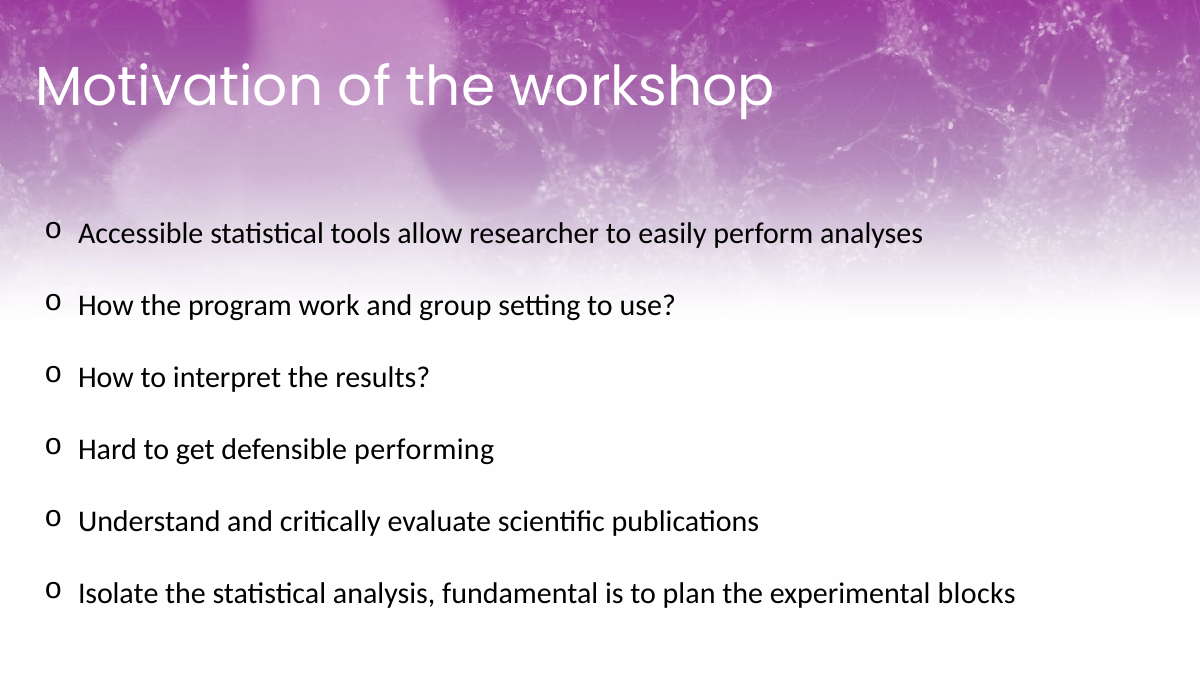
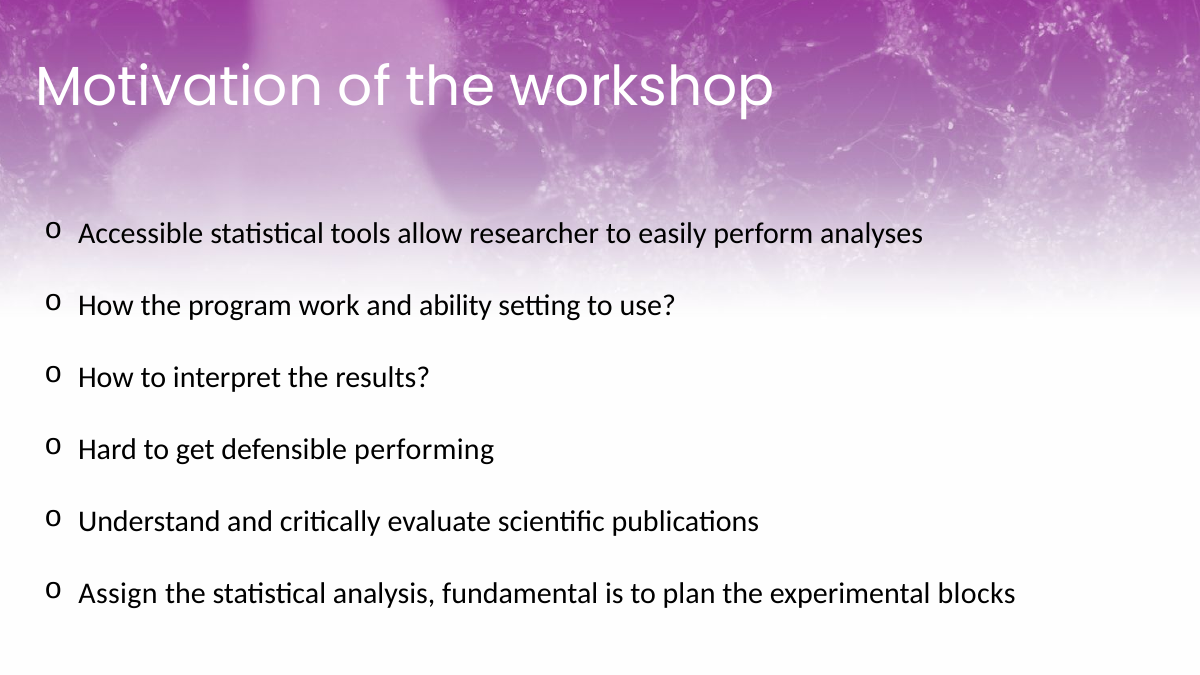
group: group -> ability (456, 305)
Isolate: Isolate -> Assign (118, 593)
